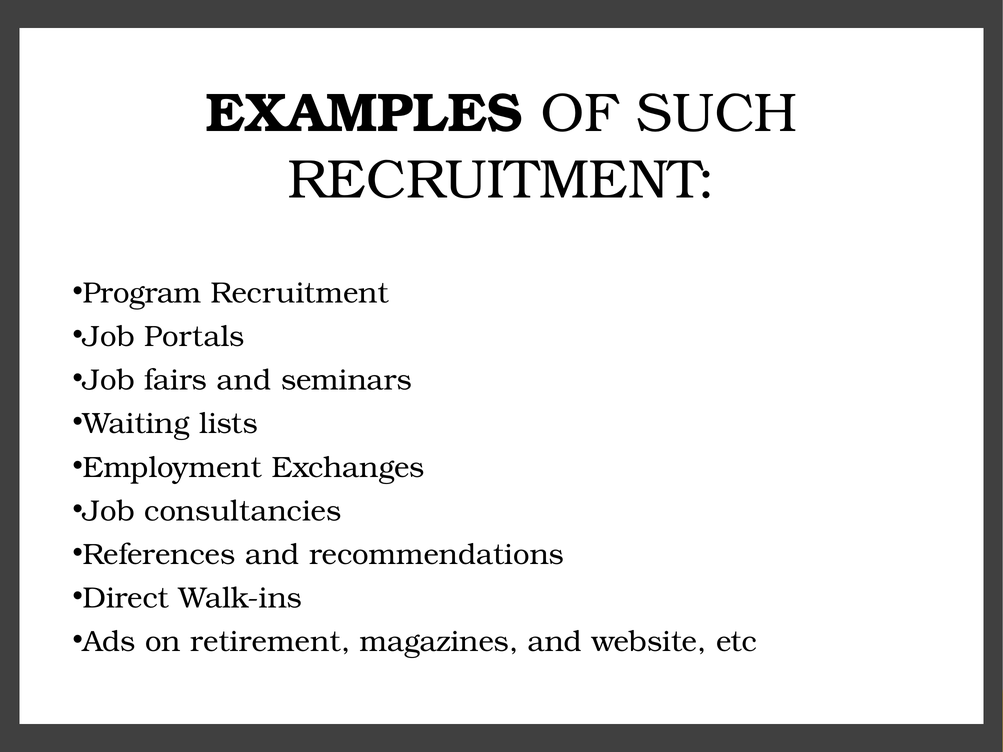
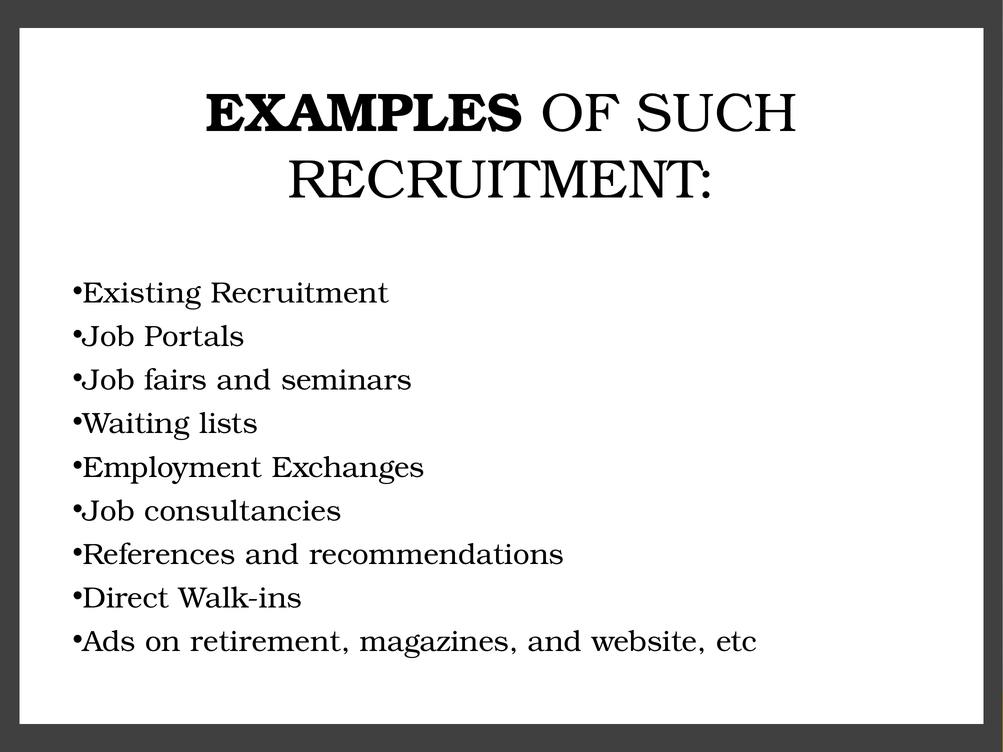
Program: Program -> Existing (142, 293)
